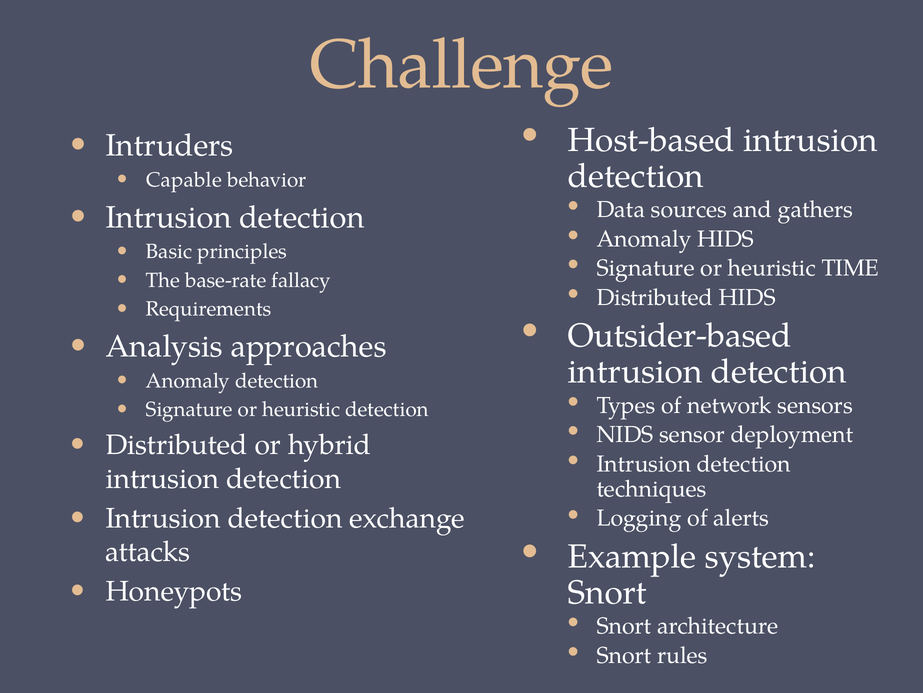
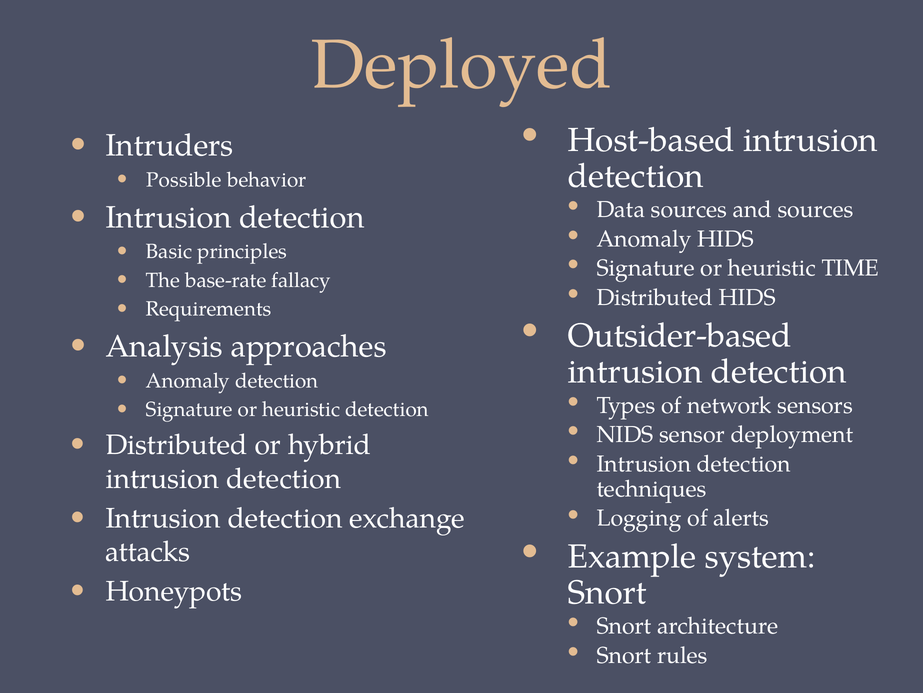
Challenge: Challenge -> Deployed (461, 65)
Capable: Capable -> Possible (184, 180)
and gathers: gathers -> sources (816, 209)
